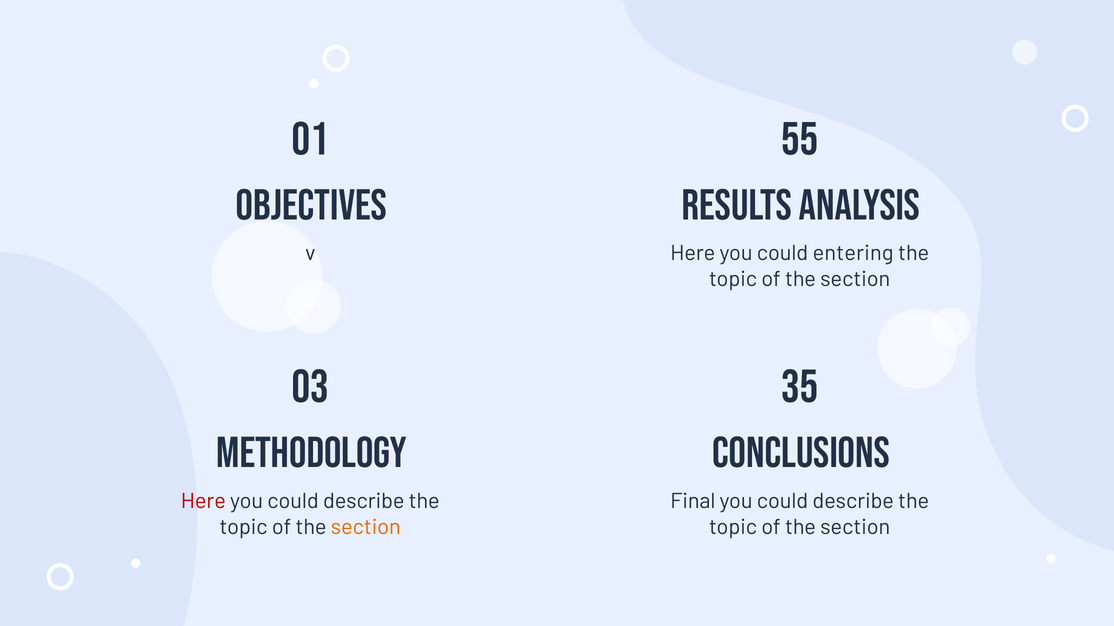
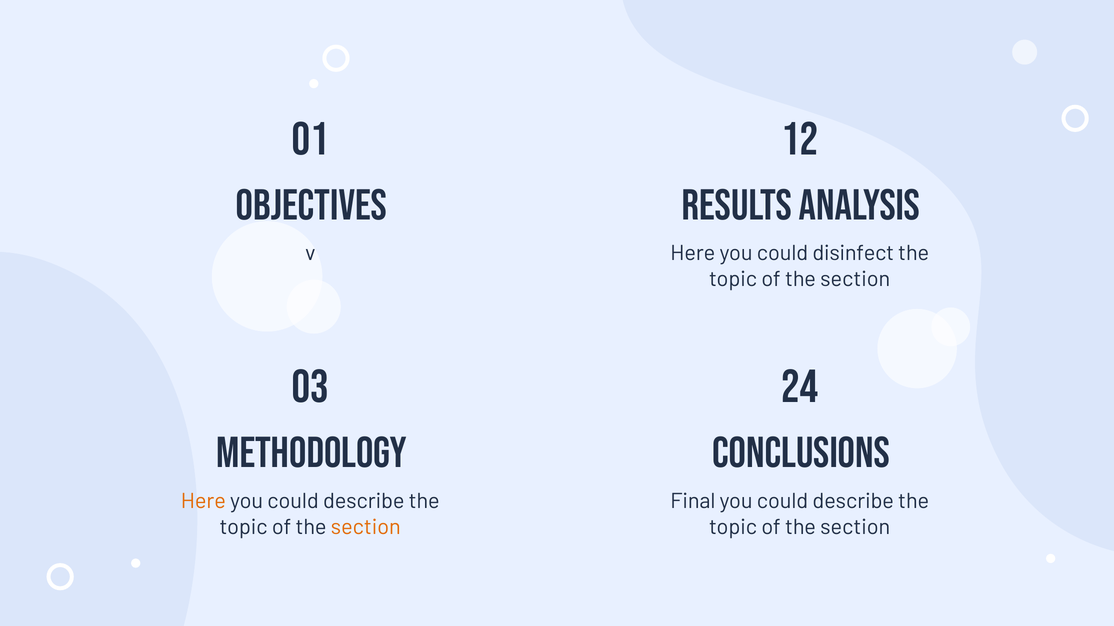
55: 55 -> 12 (800, 140)
entering: entering -> disinfect (853, 254)
35: 35 -> 24 (800, 387)
Here colour: red -> orange (203, 502)
